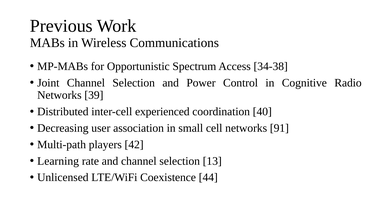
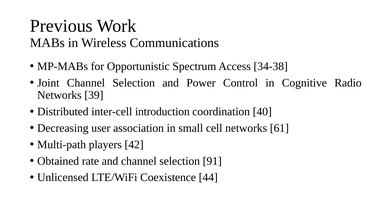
experienced: experienced -> introduction (162, 111)
91: 91 -> 61 (279, 128)
Learning: Learning -> Obtained (58, 161)
13: 13 -> 91 (212, 161)
